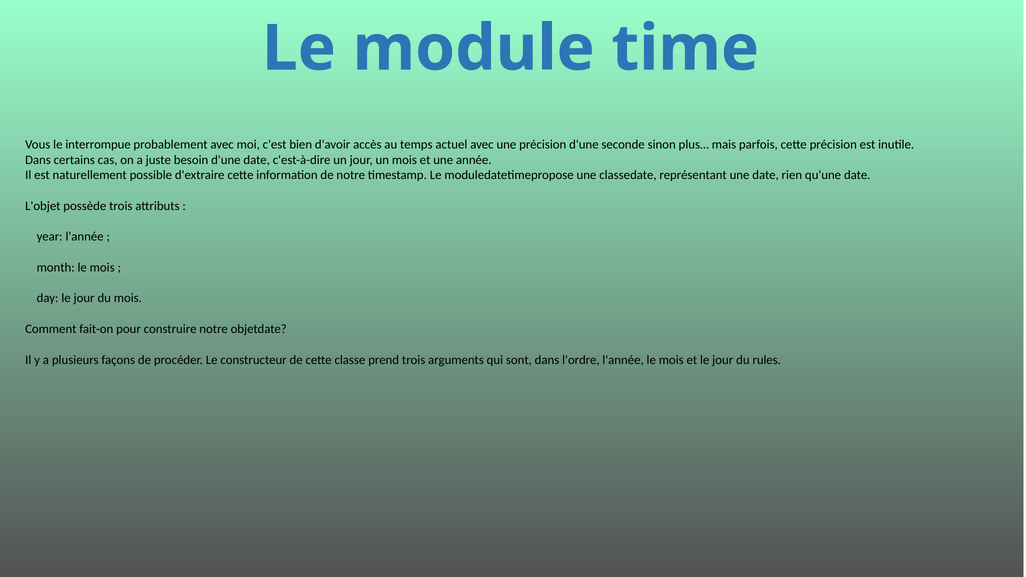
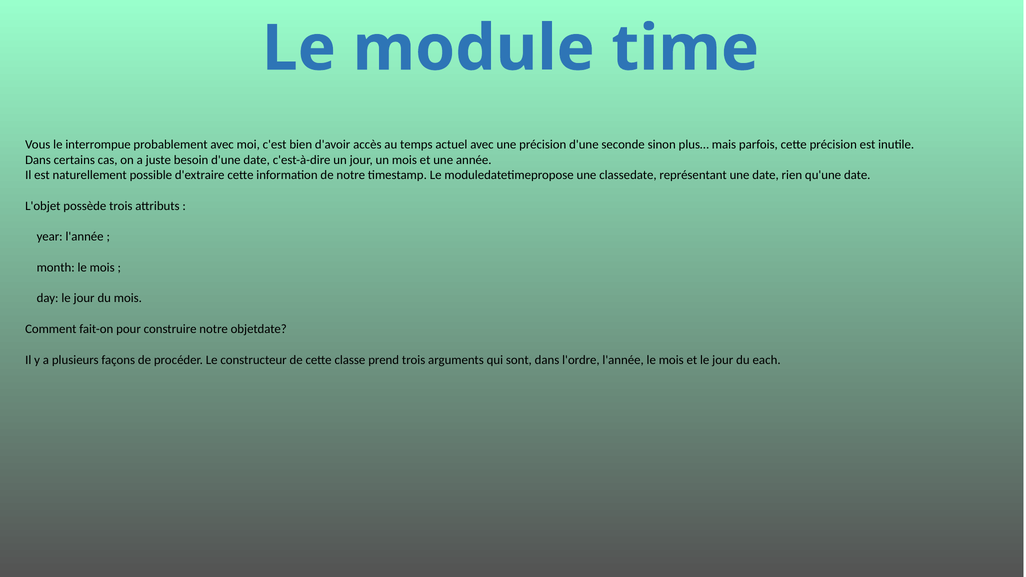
rules: rules -> each (767, 360)
